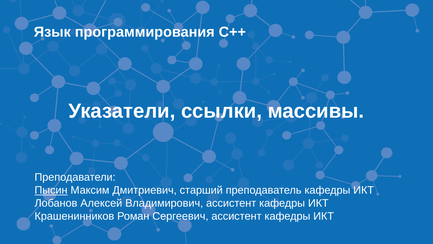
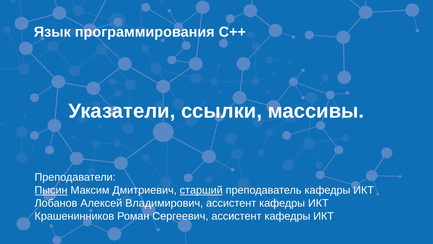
старший underline: none -> present (201, 190)
